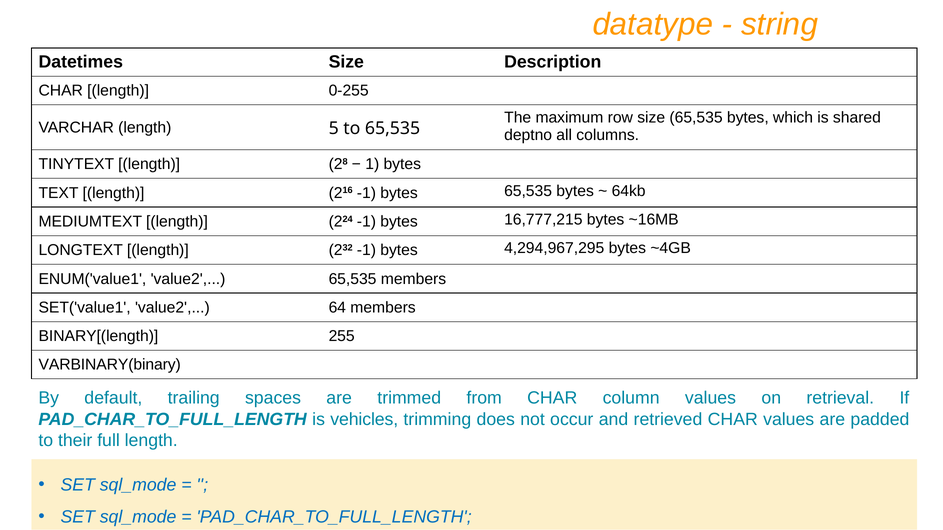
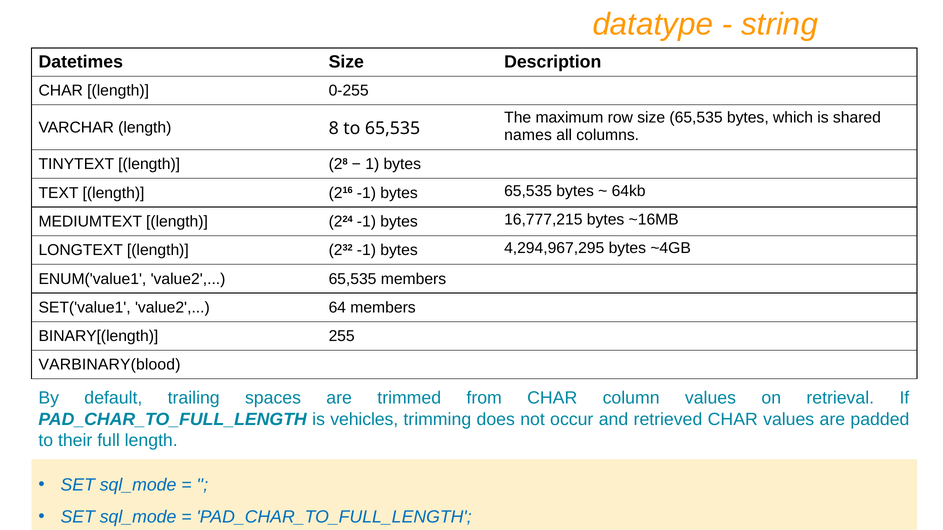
5: 5 -> 8 (334, 128)
deptno: deptno -> names (528, 135)
VARBINARY(binary: VARBINARY(binary -> VARBINARY(blood (110, 365)
